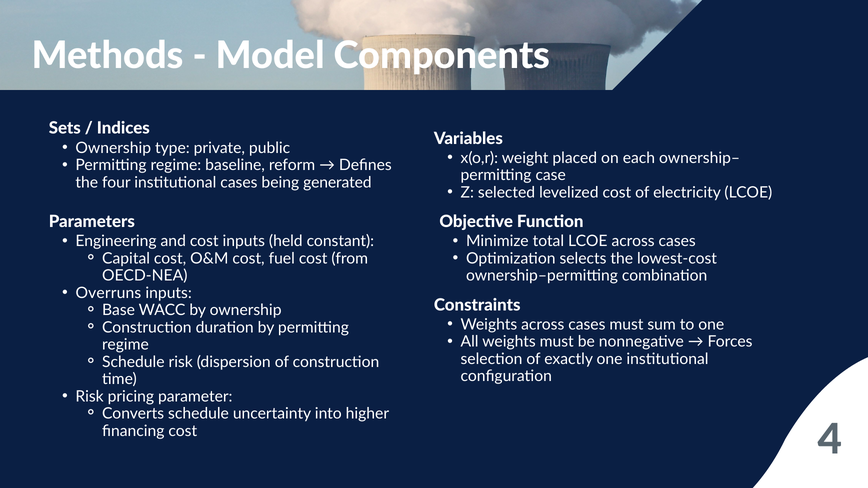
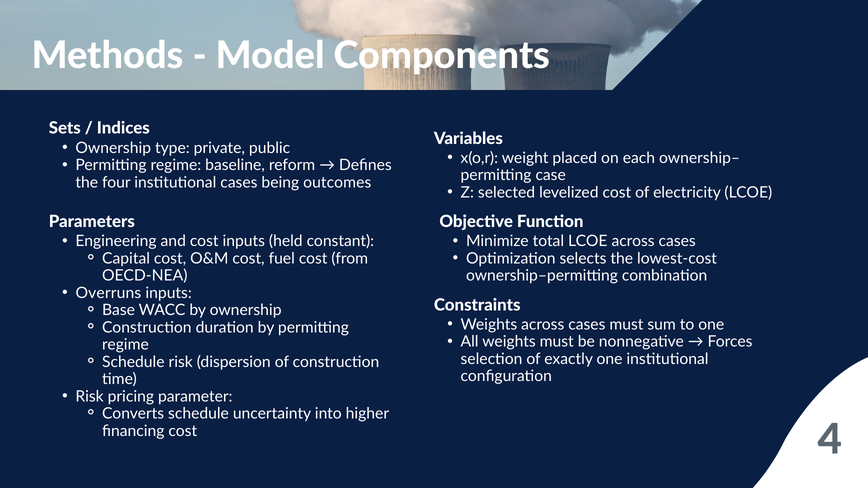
generated: generated -> outcomes (337, 183)
